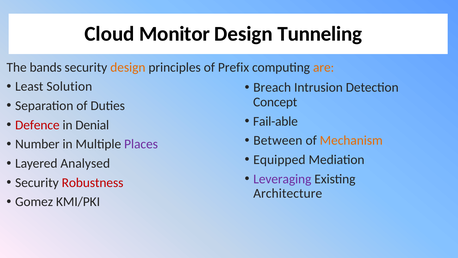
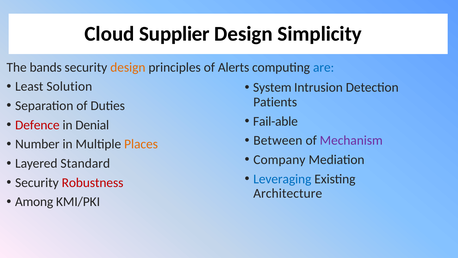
Monitor: Monitor -> Supplier (175, 34)
Tunneling: Tunneling -> Simplicity (320, 34)
Prefix: Prefix -> Alerts (234, 67)
are colour: orange -> blue (324, 67)
Breach: Breach -> System (272, 87)
Concept: Concept -> Patients (275, 102)
Mechanism colour: orange -> purple (351, 140)
Places colour: purple -> orange (141, 144)
Equipped: Equipped -> Company (279, 159)
Analysed: Analysed -> Standard (85, 163)
Leveraging colour: purple -> blue (282, 179)
Gomez: Gomez -> Among (34, 202)
